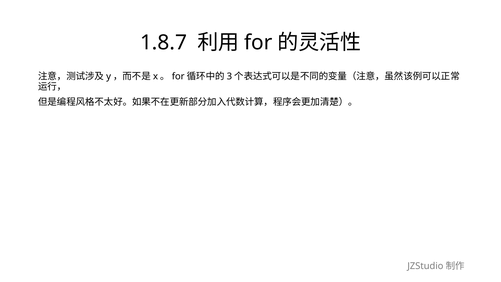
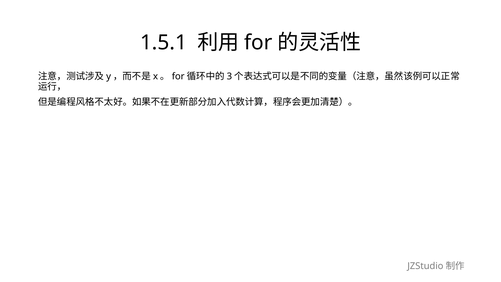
1.8.7: 1.8.7 -> 1.5.1 (164, 42)
